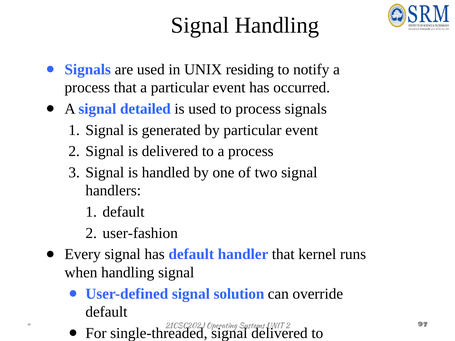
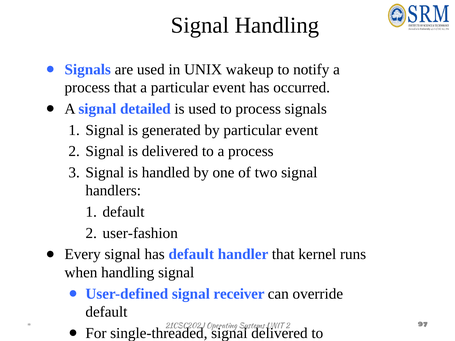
residing: residing -> wakeup (250, 69)
solution: solution -> receiver (239, 294)
